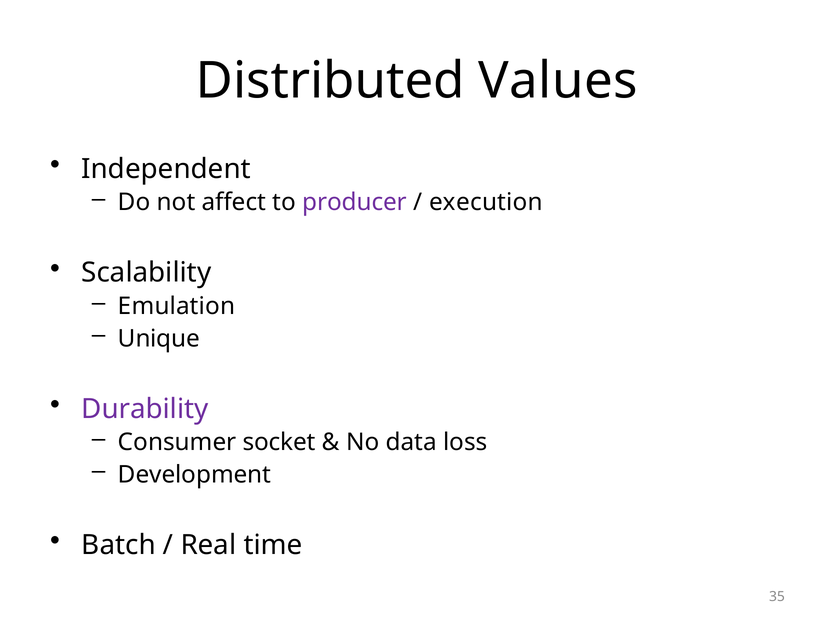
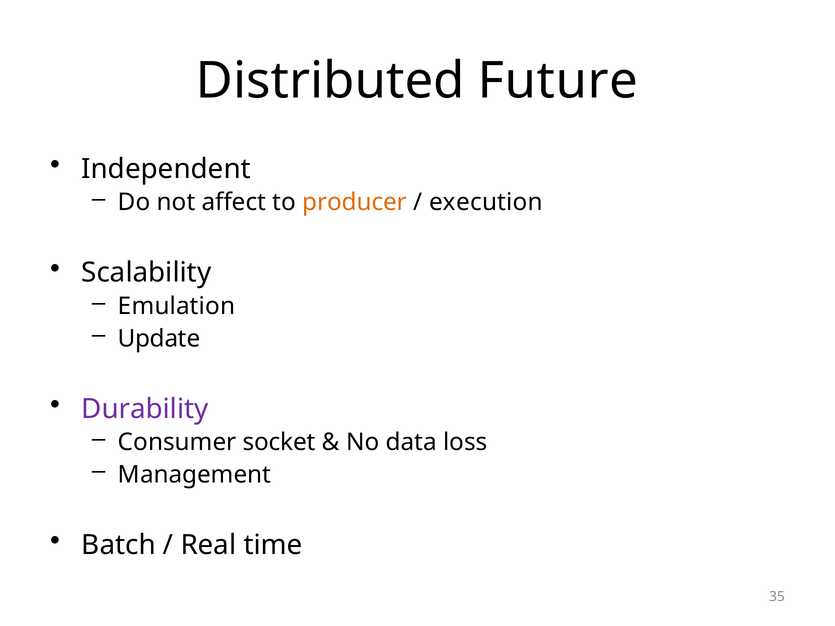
Values: Values -> Future (558, 81)
producer colour: purple -> orange (355, 203)
Unique: Unique -> Update (159, 339)
Development: Development -> Management (195, 475)
